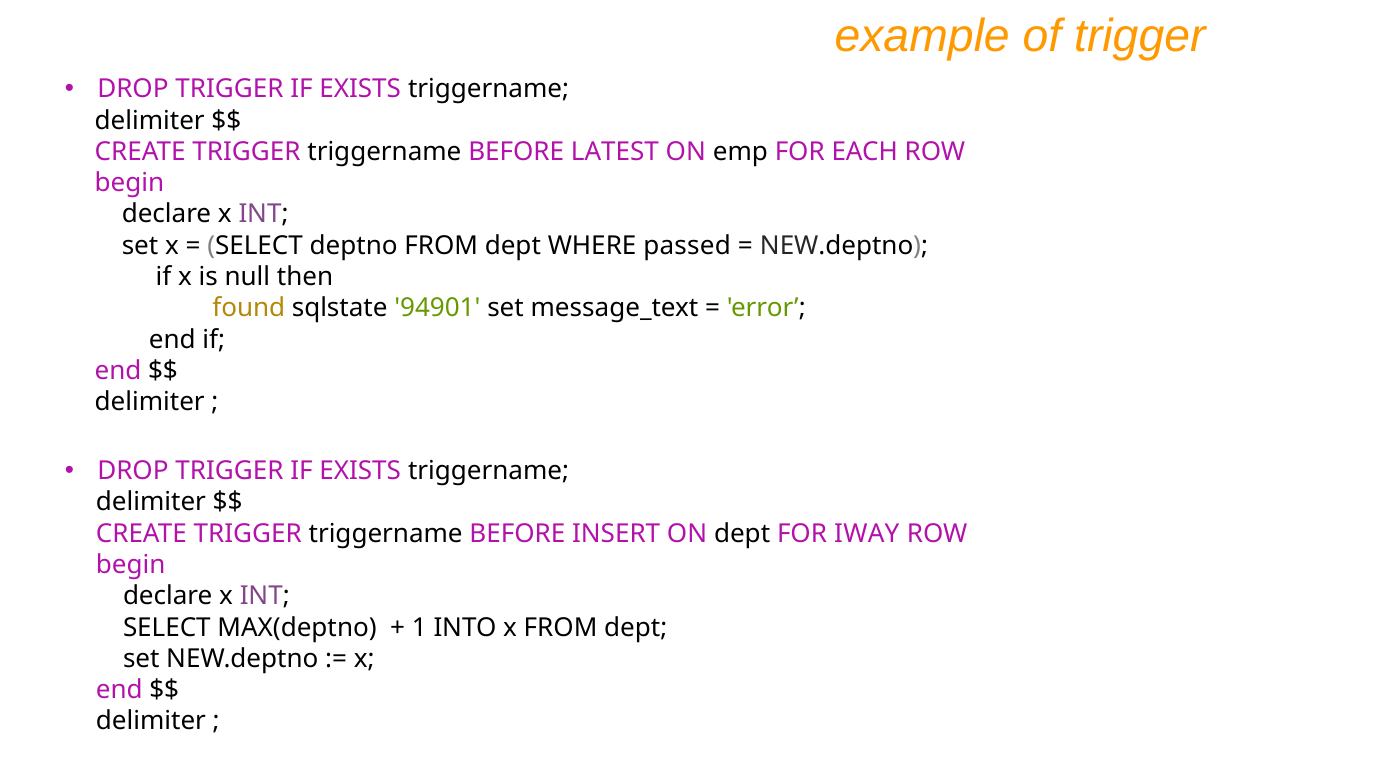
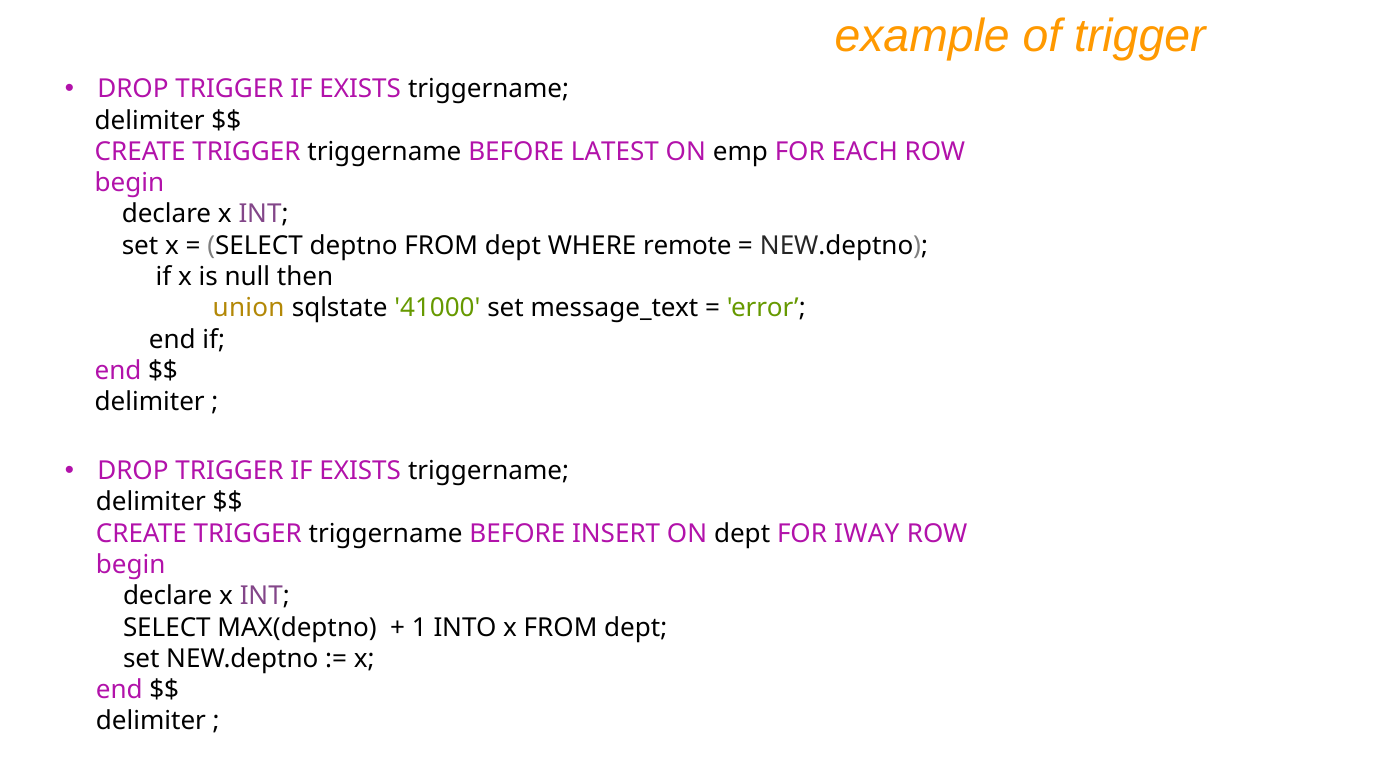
passed: passed -> remote (687, 246)
found: found -> union (249, 308)
94901: 94901 -> 41000 (437, 308)
